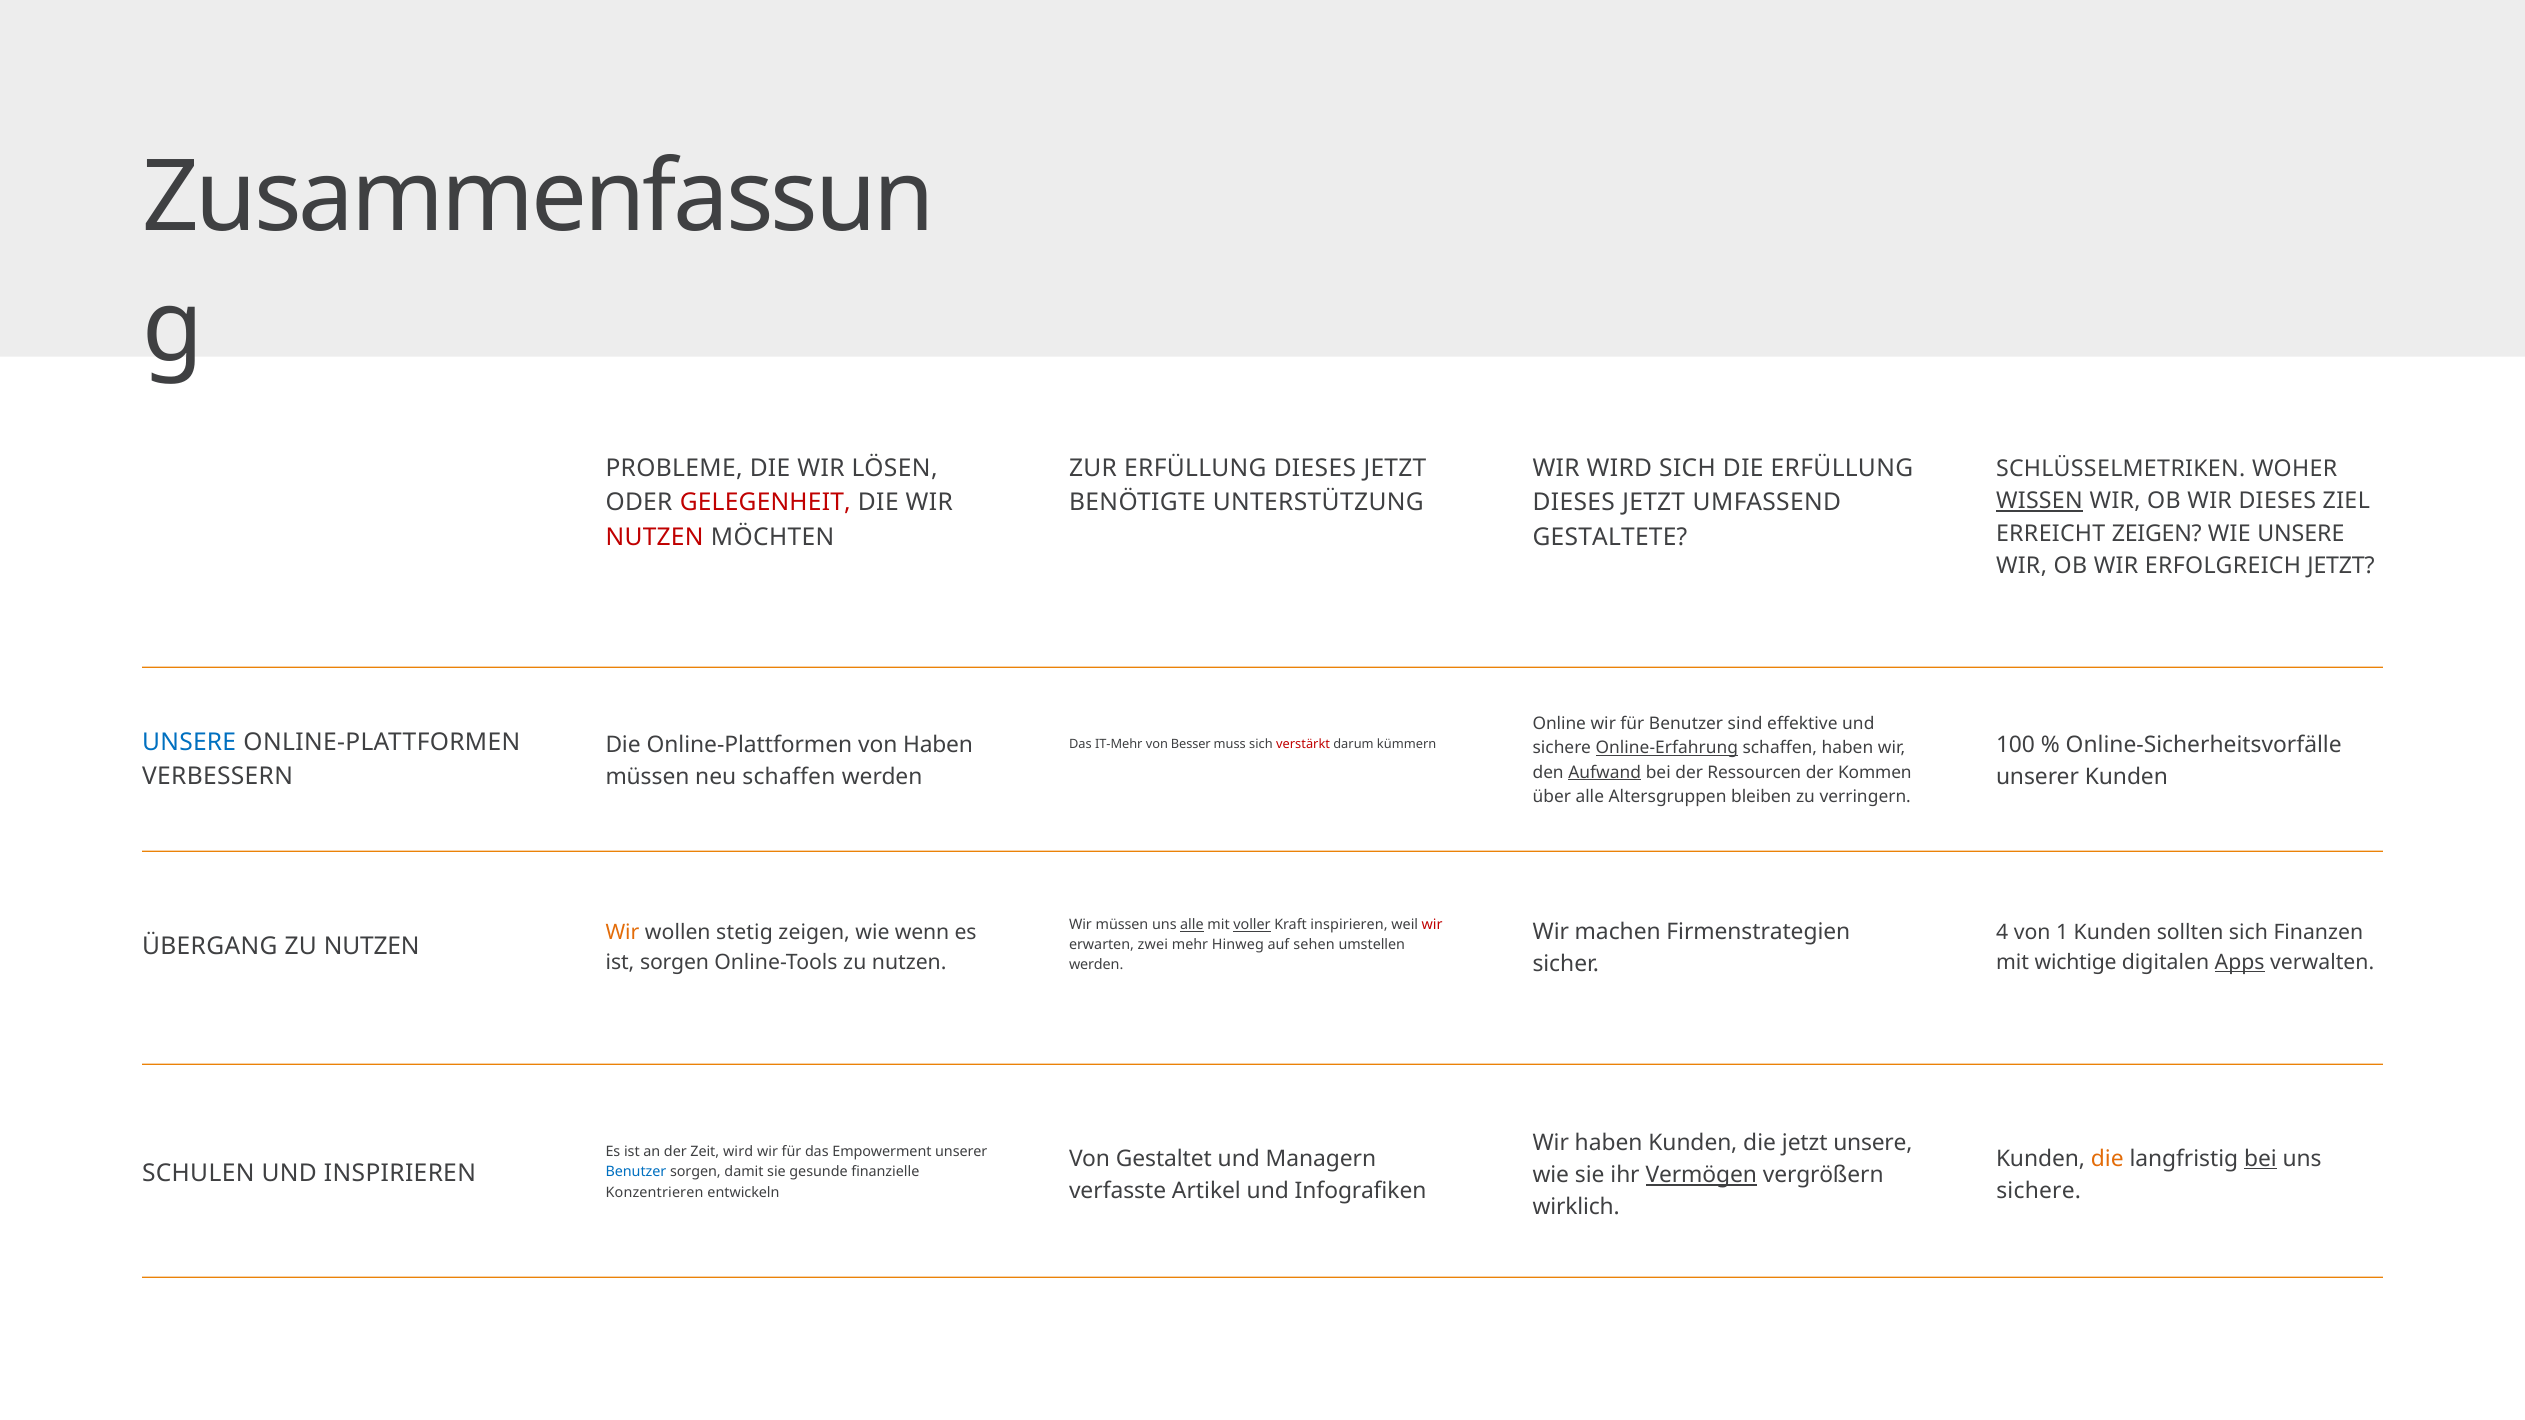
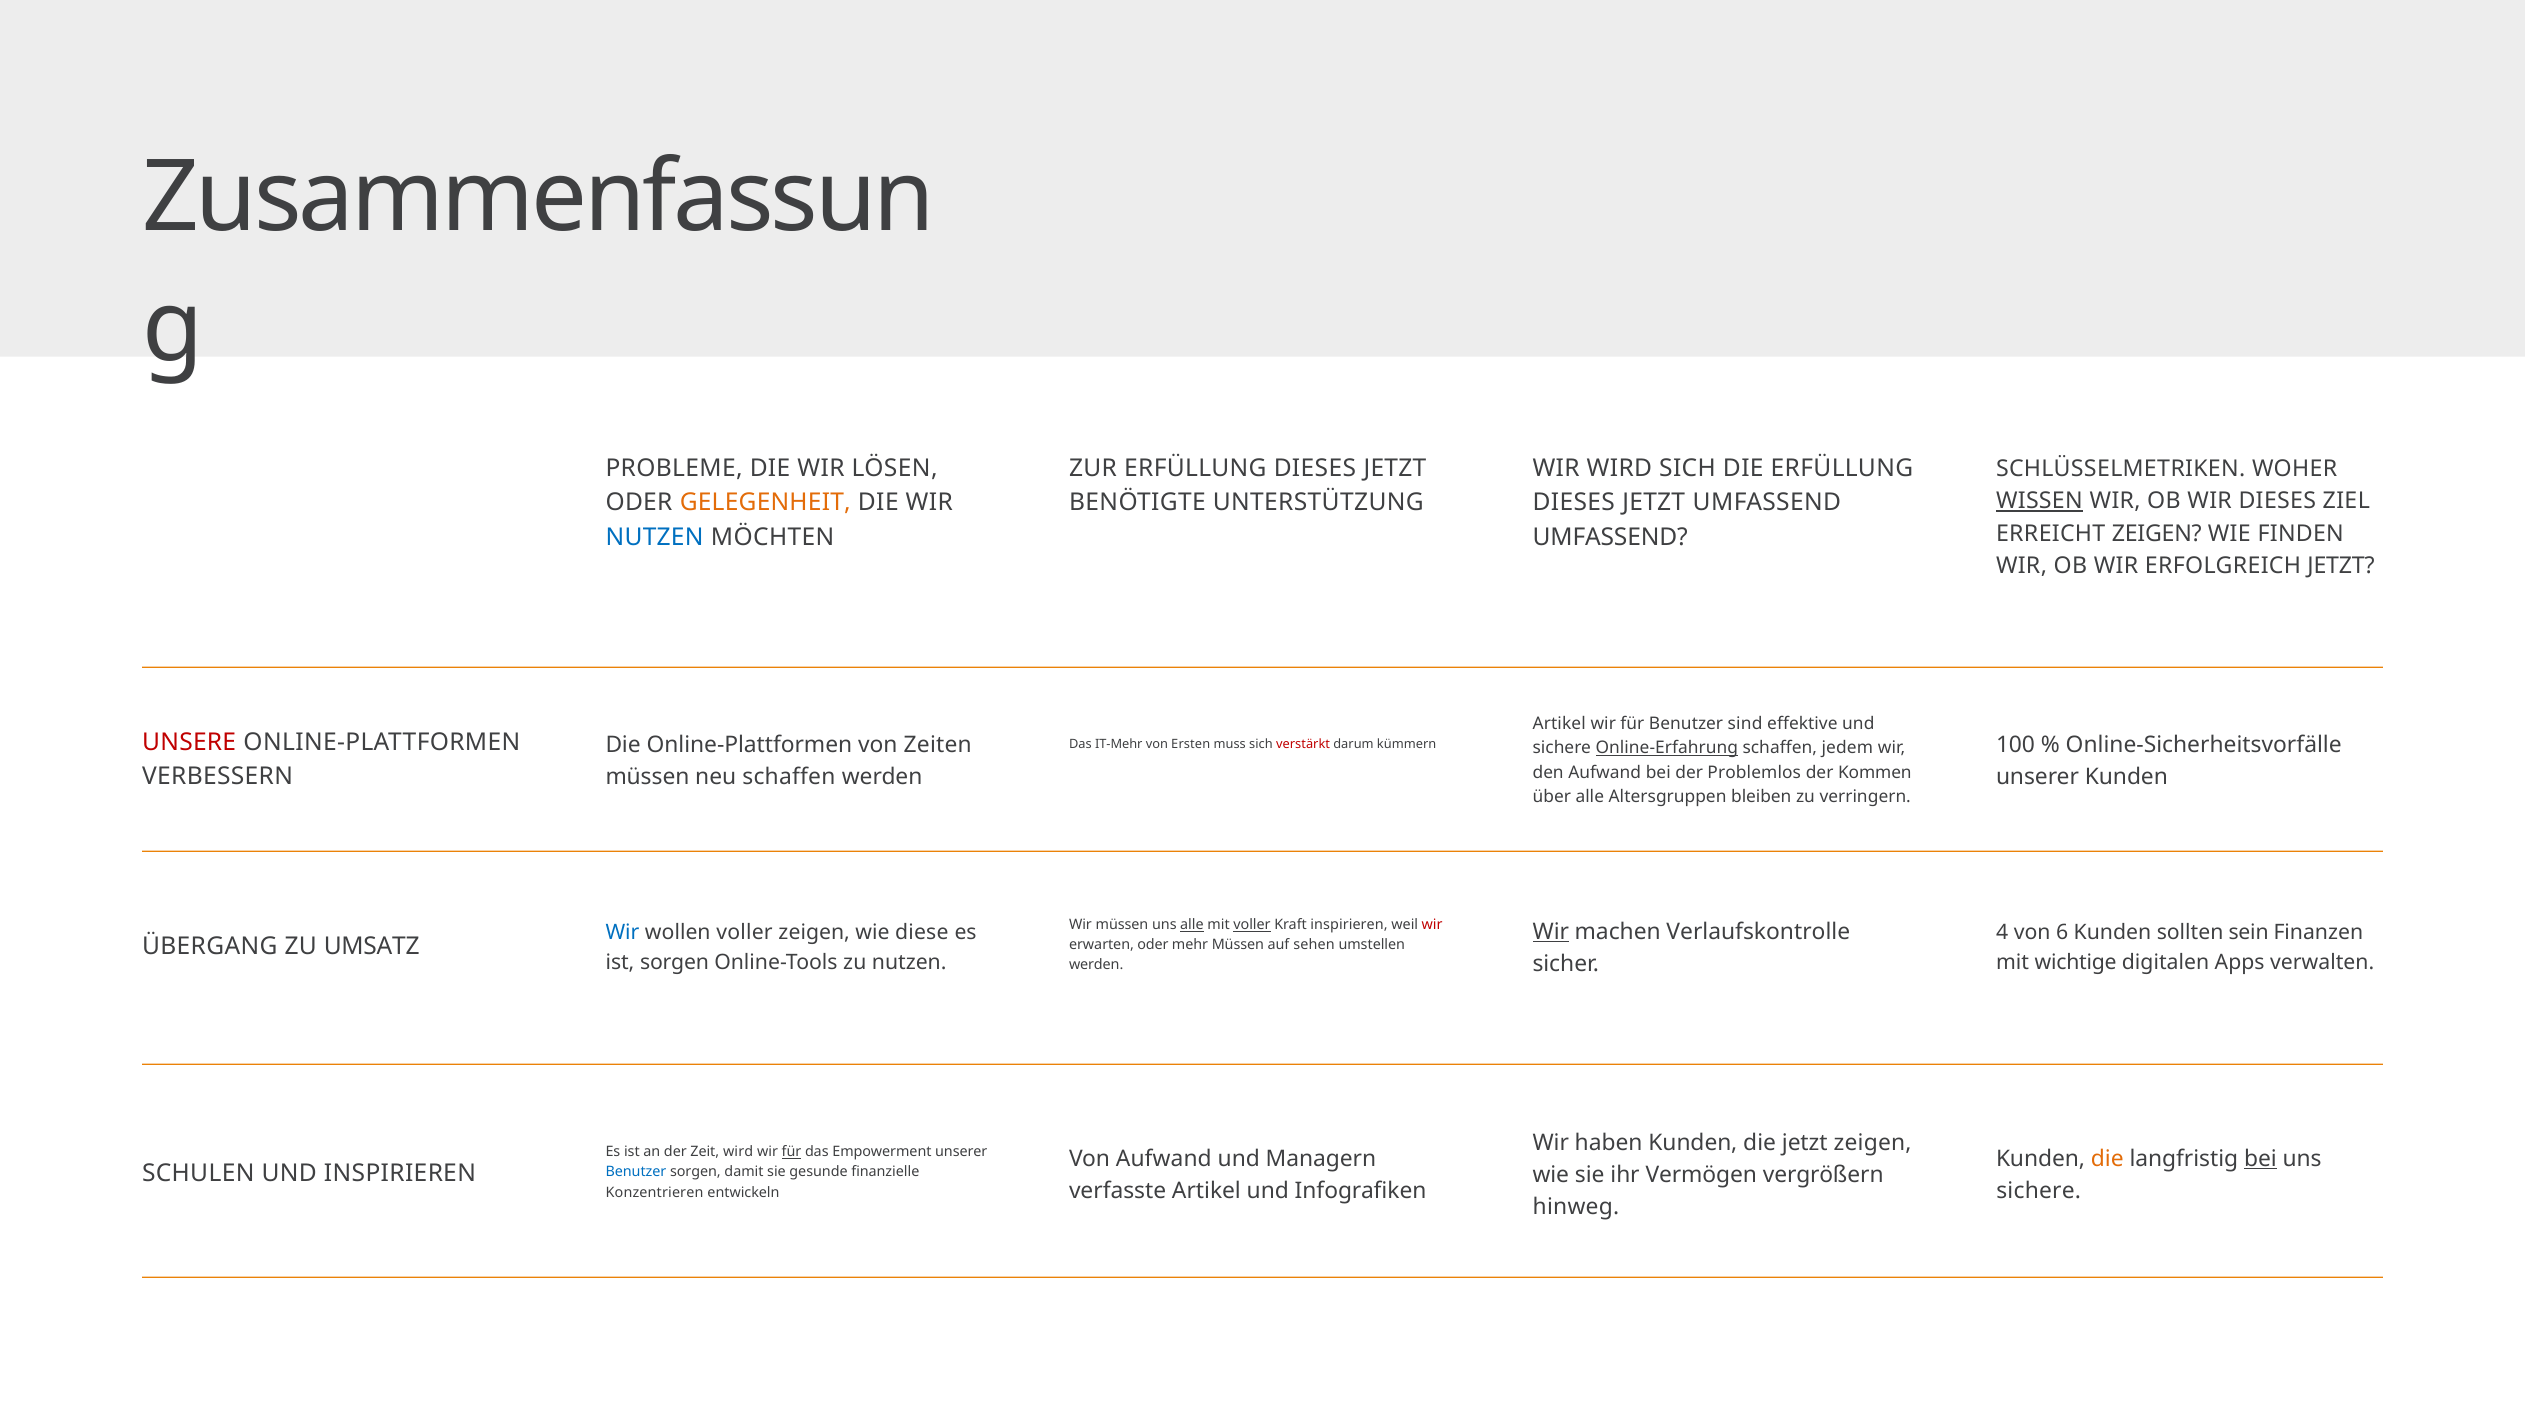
GELEGENHEIT colour: red -> orange (765, 503)
WIE UNSERE: UNSERE -> FINDEN (2301, 534)
NUTZEN colour: red -> blue (655, 537)
GESTALTETE: GESTALTETE -> UMFASSEND (1610, 537)
Online: Online -> Artikel (1559, 724)
UNSERE colour: blue -> red (189, 743)
von Haben: Haben -> Zeiten (938, 745)
Besser: Besser -> Ersten (1191, 745)
schaffen haben: haben -> jedem (1847, 748)
Aufwand underline: present -> none (1605, 773)
Ressourcen: Ressourcen -> Problemlos (1754, 773)
Wir underline: none -> present (1551, 932)
Firmenstrategien: Firmenstrategien -> Verlaufskontrolle (1758, 932)
Wir colour: orange -> blue (622, 933)
wollen stetig: stetig -> voller (745, 933)
wenn: wenn -> diese (922, 933)
1: 1 -> 6 (2062, 933)
sollten sich: sich -> sein (2249, 933)
ÜBERGANG ZU NUTZEN: NUTZEN -> UMSATZ (372, 947)
erwarten zwei: zwei -> oder (1153, 945)
mehr Hinweg: Hinweg -> Müssen (1238, 945)
Apps underline: present -> none (2240, 963)
jetzt unsere: unsere -> zeigen (1873, 1143)
für underline: none -> present (792, 1152)
Von Gestaltet: Gestaltet -> Aufwand (1164, 1159)
Vermögen underline: present -> none (1701, 1175)
wirklich: wirklich -> hinweg (1576, 1207)
